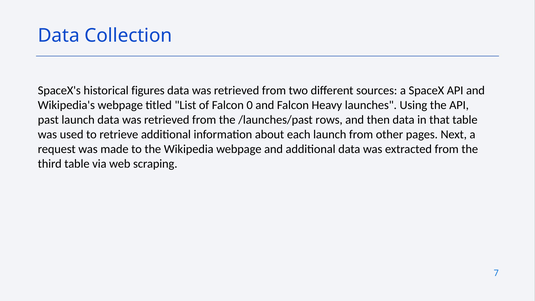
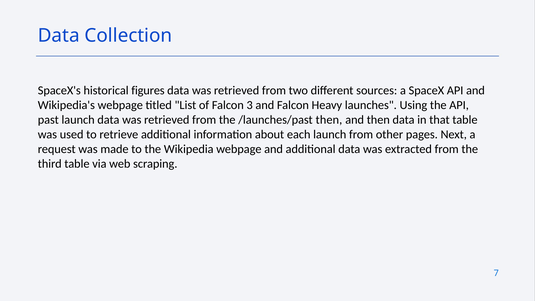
0: 0 -> 3 (250, 105)
/launches/past rows: rows -> then (329, 120)
